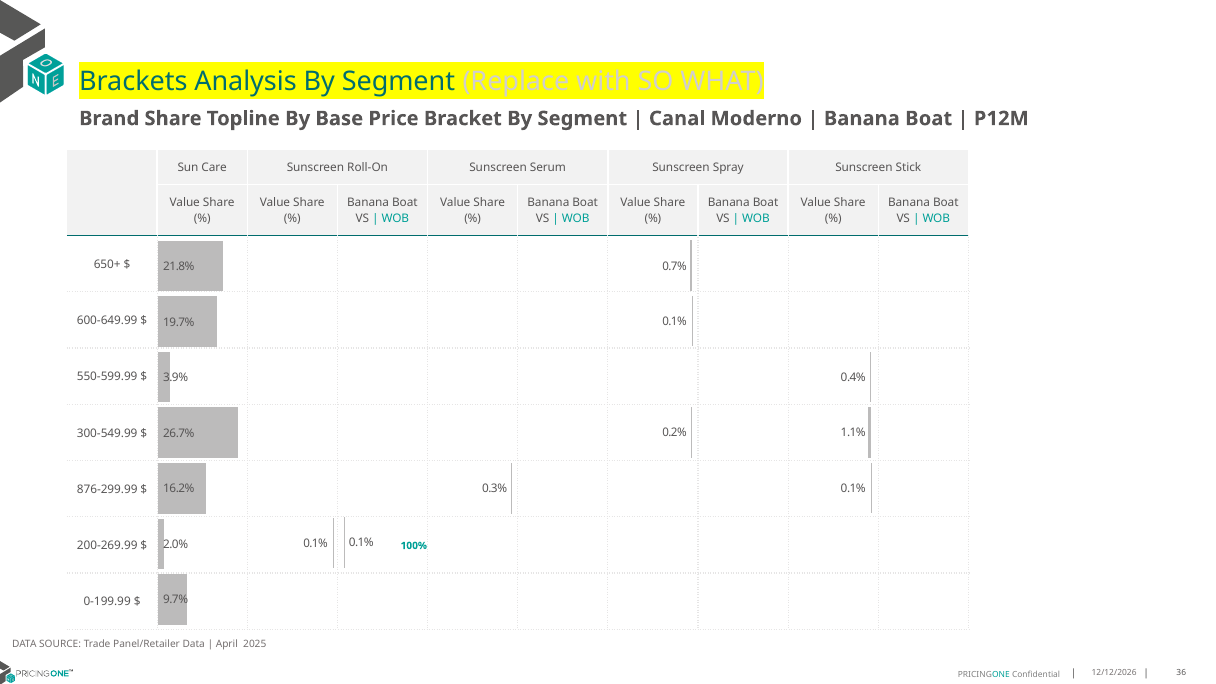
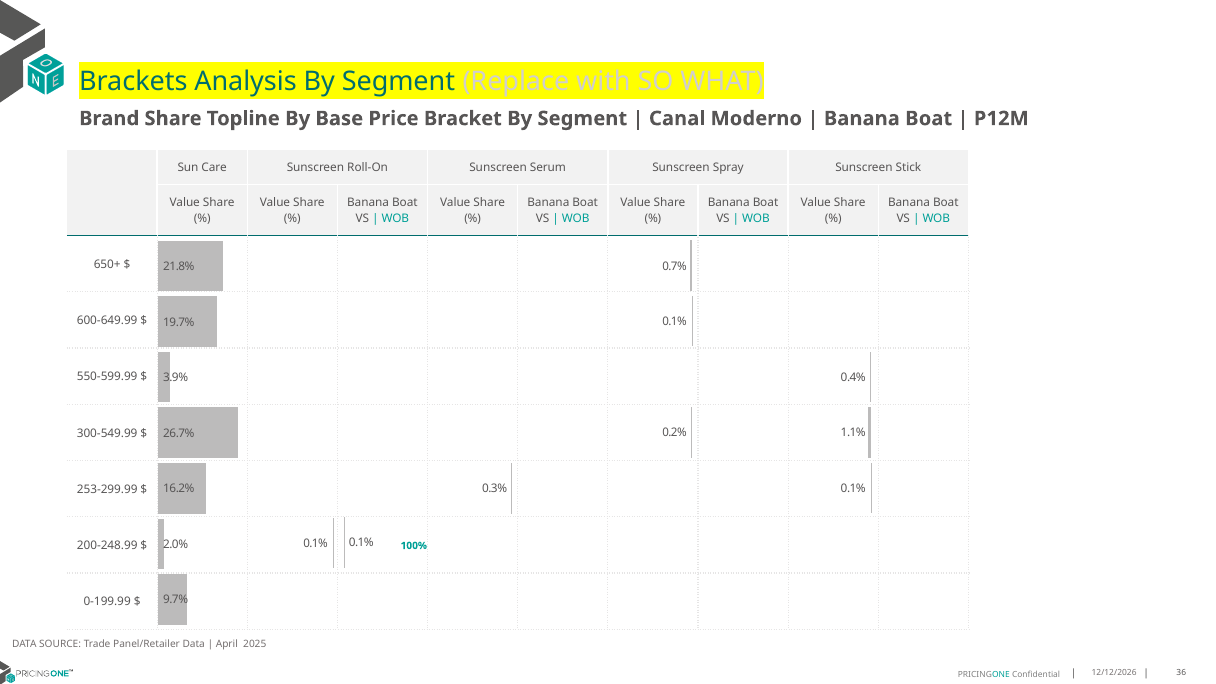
876-299.99: 876-299.99 -> 253-299.99 (107, 490)
200-269.99: 200-269.99 -> 200-248.99 (107, 546)
